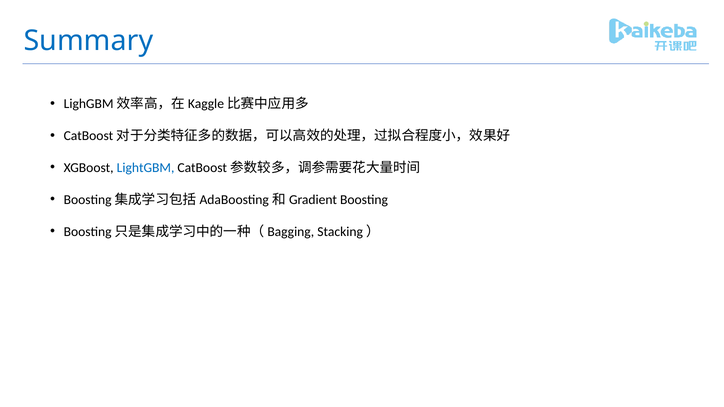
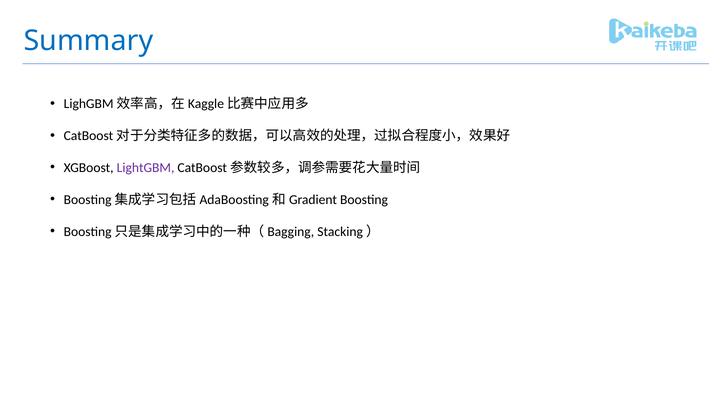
LightGBM colour: blue -> purple (146, 168)
